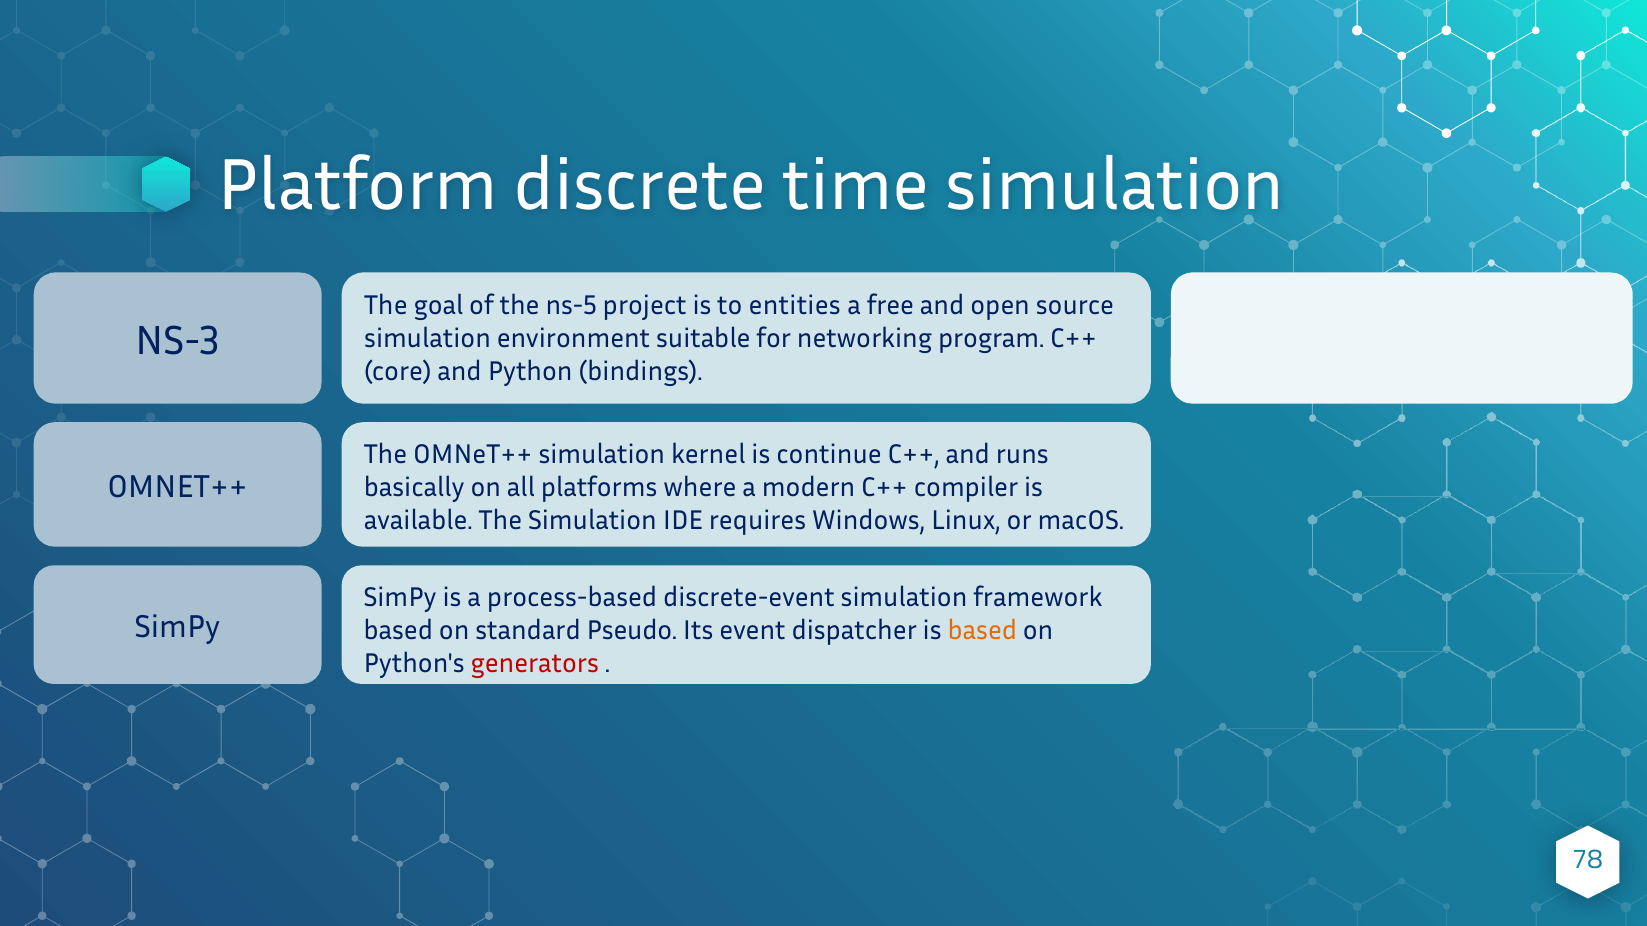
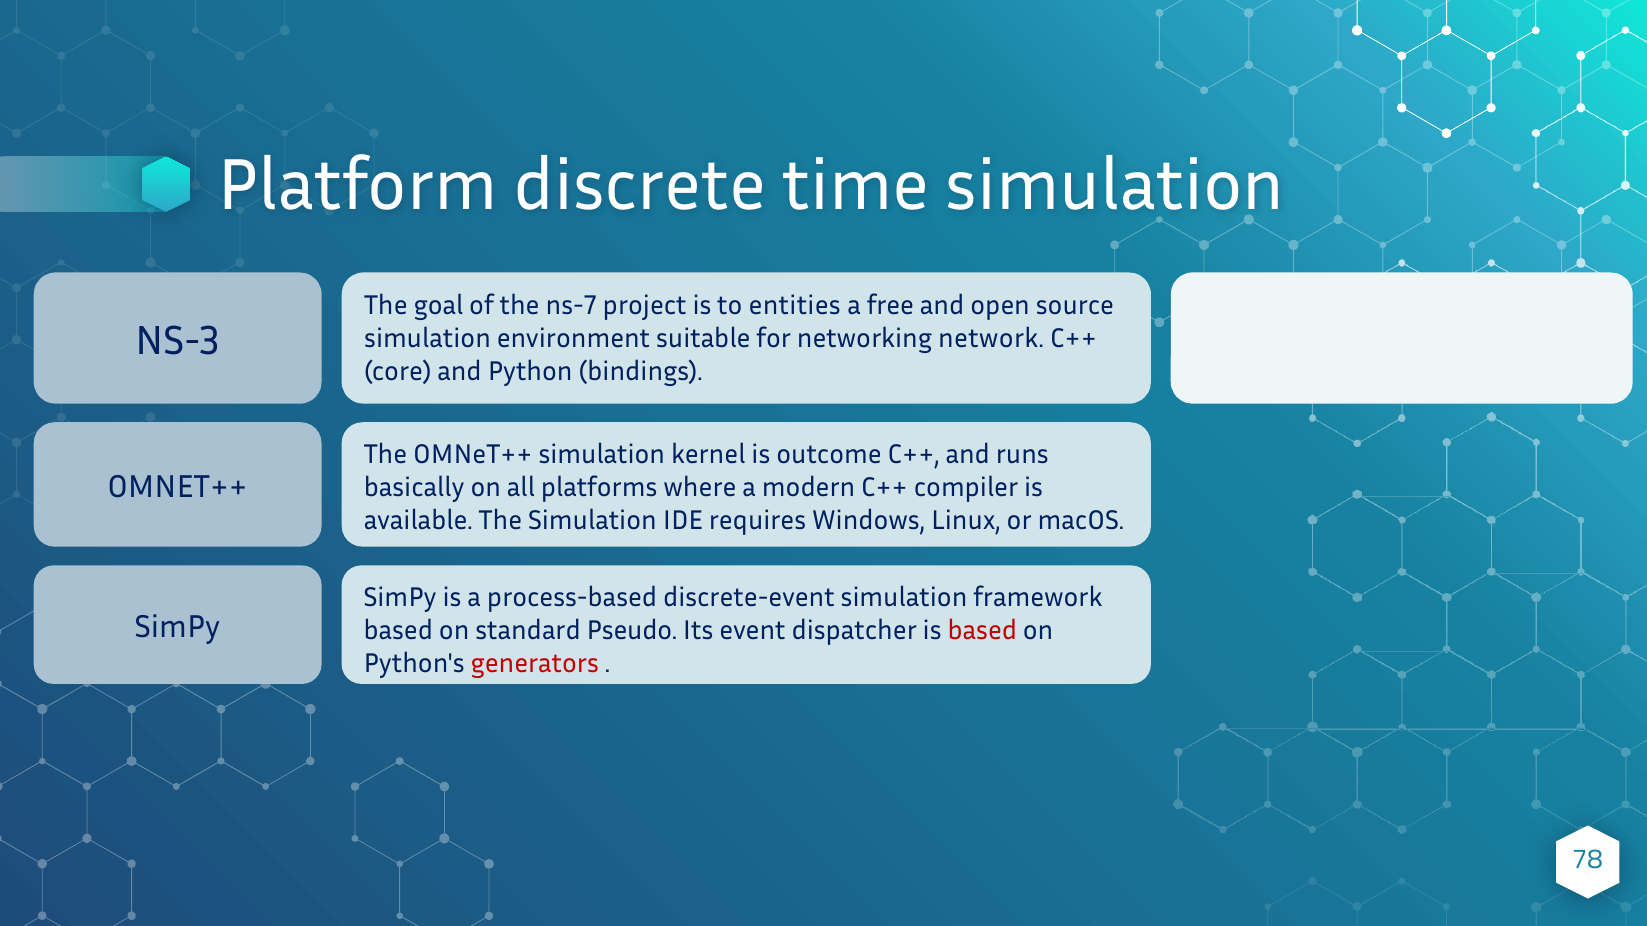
ns-5: ns-5 -> ns-7 (571, 305)
program: program -> network (991, 338)
continue: continue -> outcome (829, 455)
based colour: orange -> red (982, 631)
